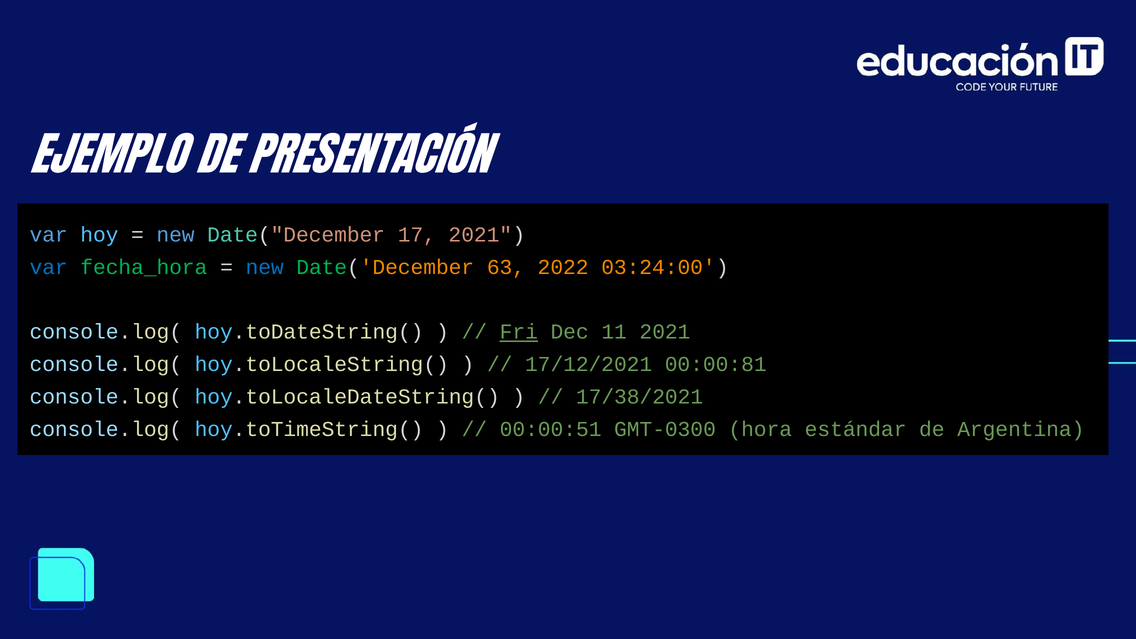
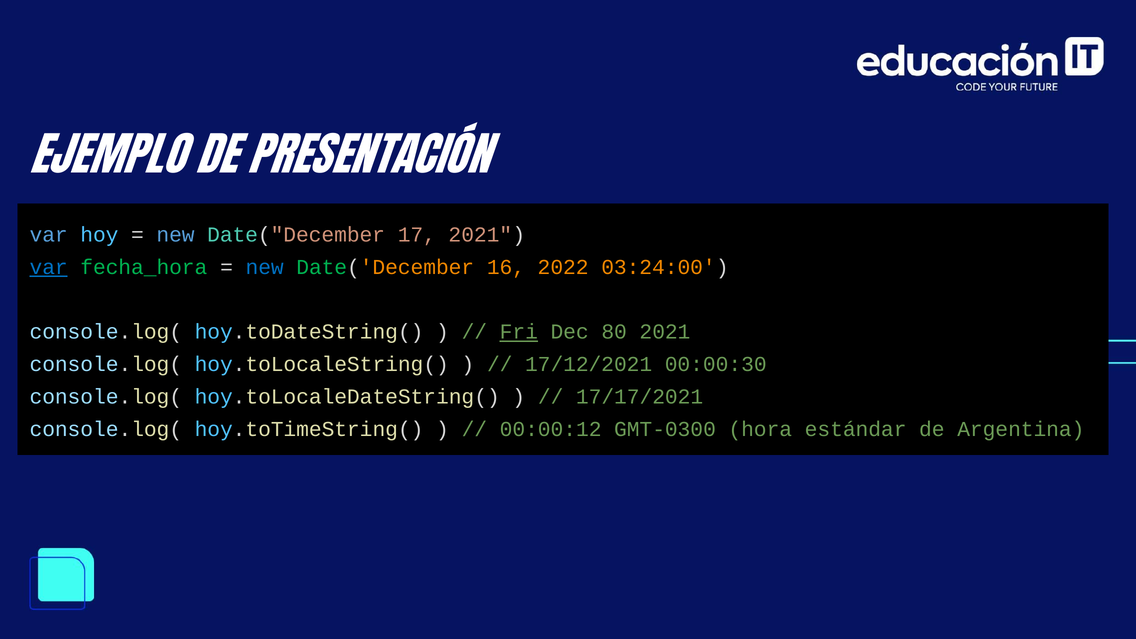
var underline: none -> present (49, 267)
63: 63 -> 16 (506, 267)
11: 11 -> 80 (614, 332)
00:00:81: 00:00:81 -> 00:00:30 (716, 364)
17/38/2021: 17/38/2021 -> 17/17/2021 (640, 397)
00:00:51: 00:00:51 -> 00:00:12 (551, 429)
